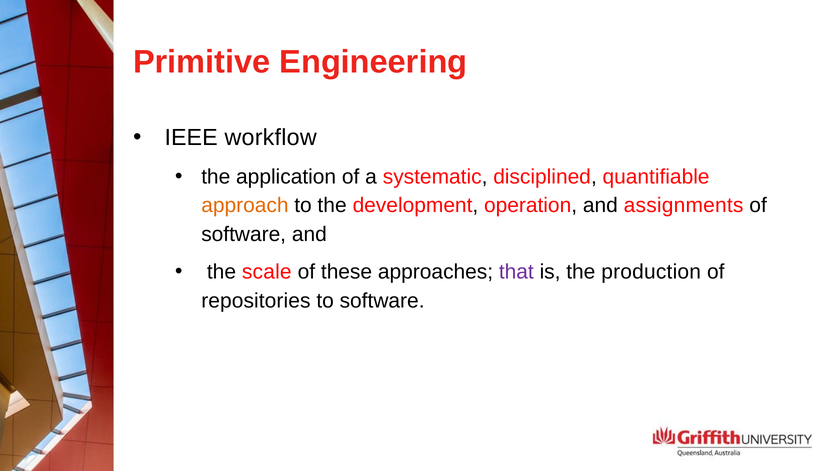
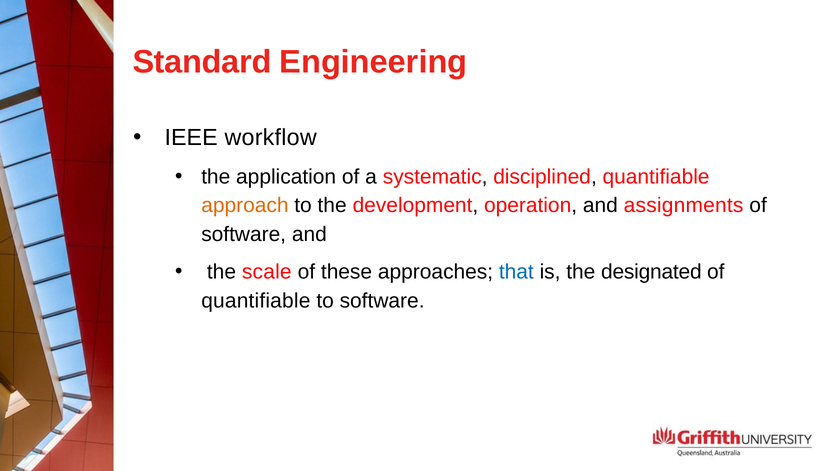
Primitive: Primitive -> Standard (202, 62)
that colour: purple -> blue (516, 272)
production: production -> designated (651, 272)
repositories: repositories -> quantifiable (256, 301)
